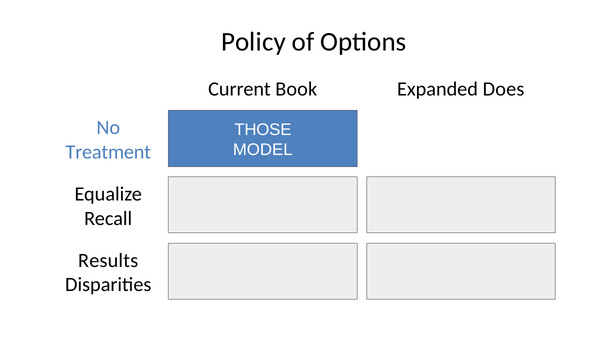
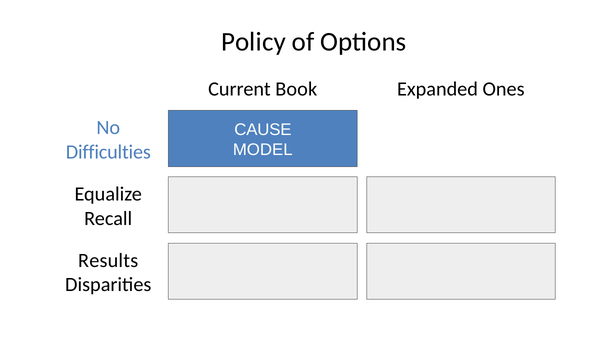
Does: Does -> Ones (504, 89)
THOSE: THOSE -> CAUSE (263, 130)
Treatment: Treatment -> Difficulties (108, 152)
